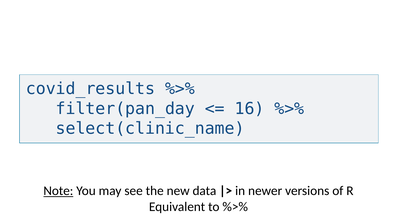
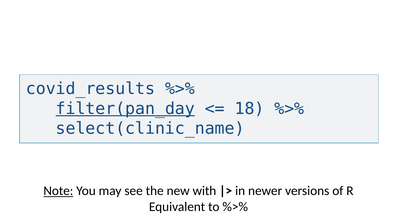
filter(pan_day underline: none -> present (125, 109)
16: 16 -> 18 (249, 109)
data: data -> with (204, 191)
